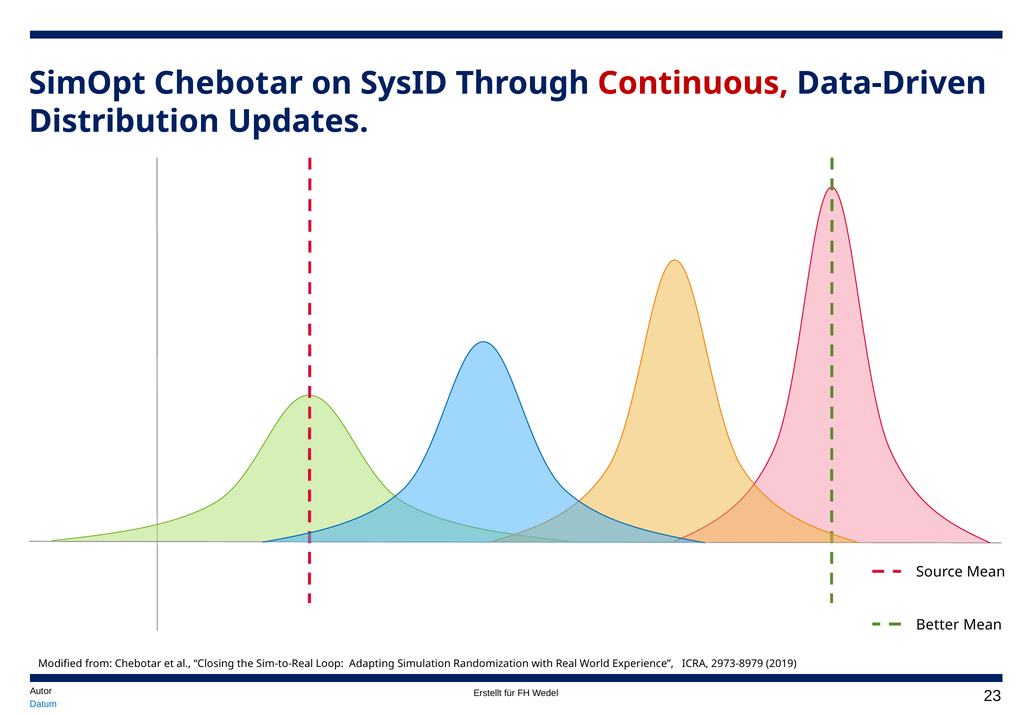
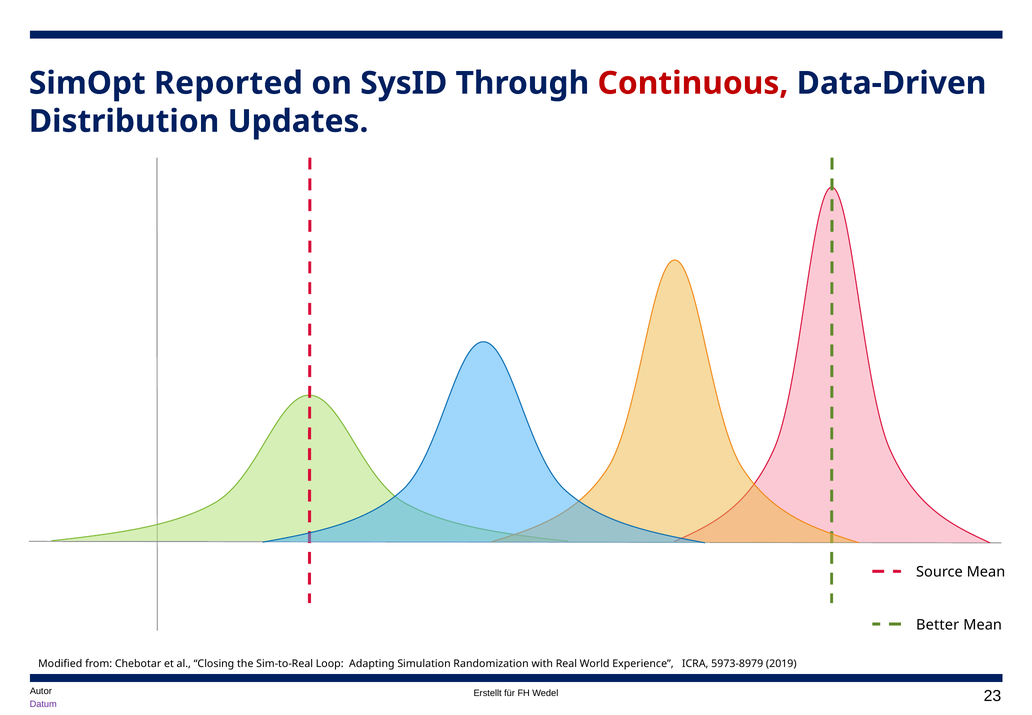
SimOpt Chebotar: Chebotar -> Reported (228, 83)
2973-8979: 2973-8979 -> 5973-8979 (737, 663)
Datum colour: blue -> purple (43, 703)
